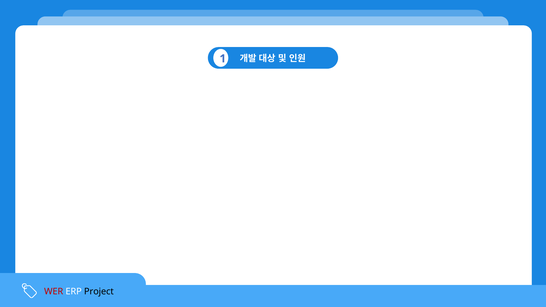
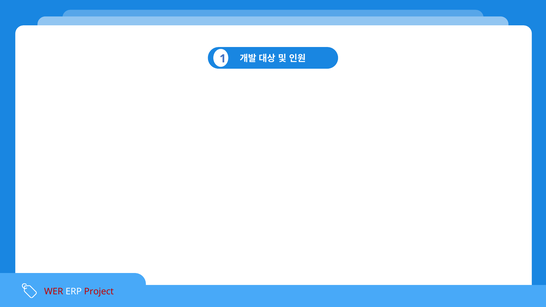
Project colour: black -> red (99, 292)
